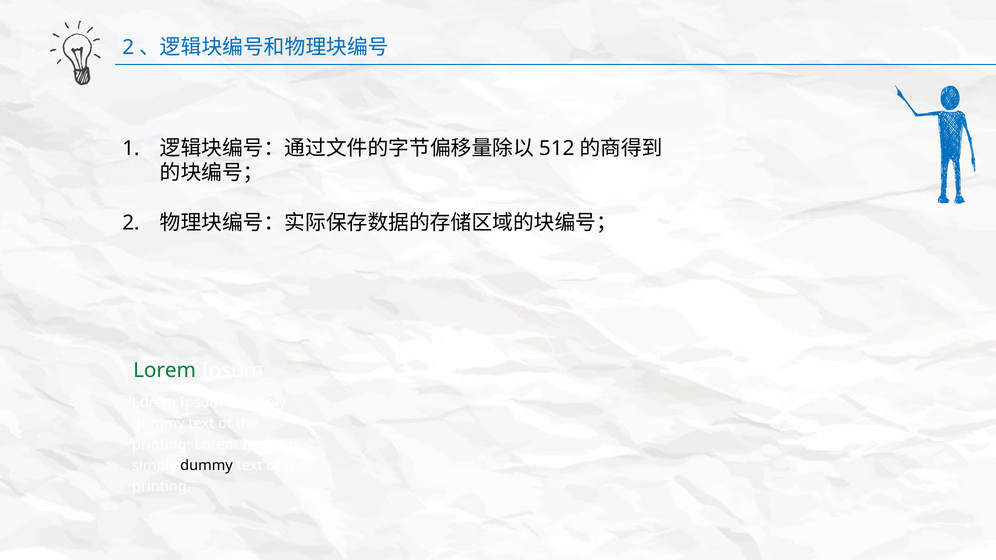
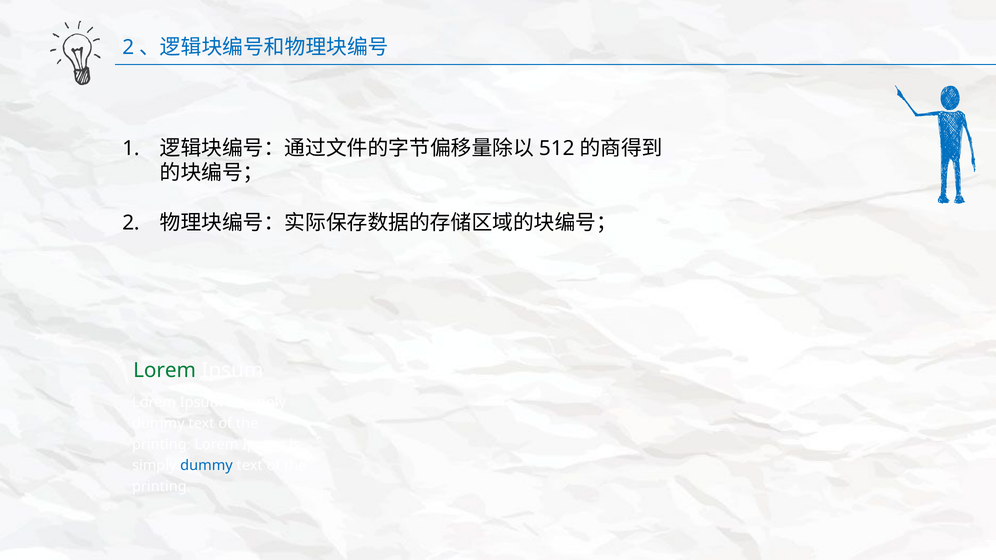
dummy colour: black -> blue (206, 466)
